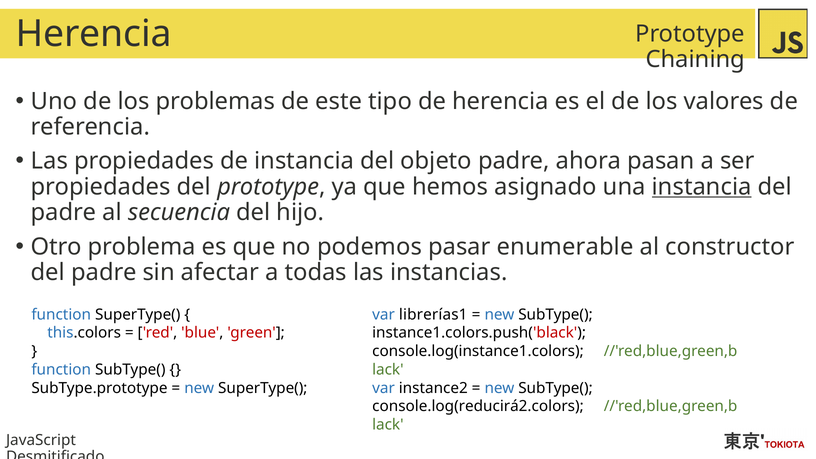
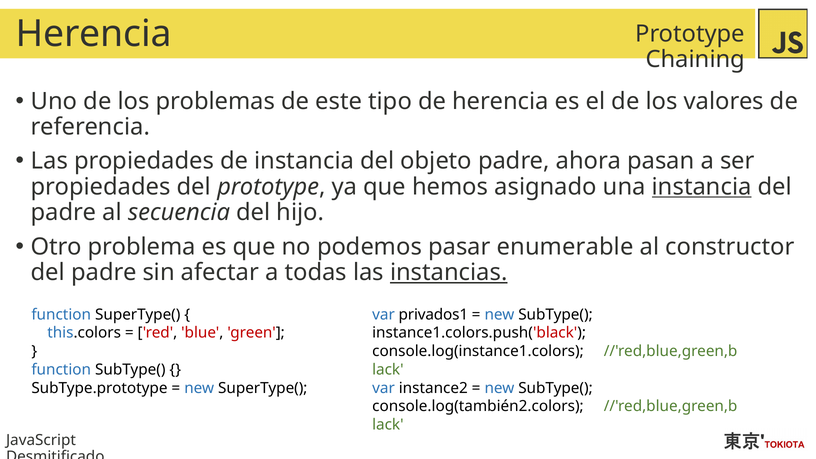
instancias underline: none -> present (449, 272)
librerías1: librerías1 -> privados1 (433, 315)
console.log(reducirá2.colors: console.log(reducirá2.colors -> console.log(también2.colors (478, 406)
